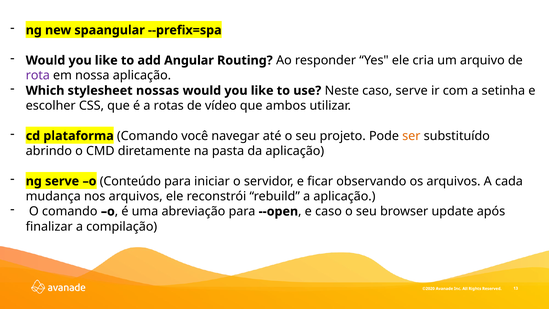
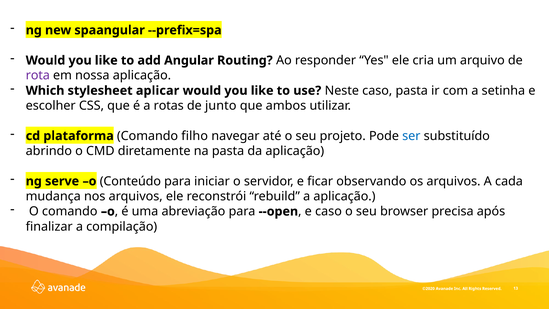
nossas: nossas -> aplicar (158, 91)
caso serve: serve -> pasta (412, 91)
vídeo: vídeo -> junto (221, 106)
você: você -> filho (195, 136)
ser colour: orange -> blue (411, 136)
update: update -> precisa (453, 211)
